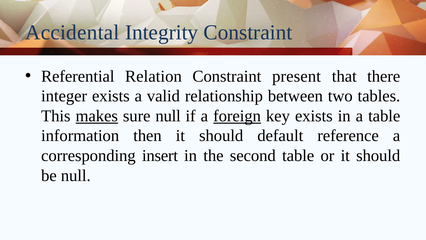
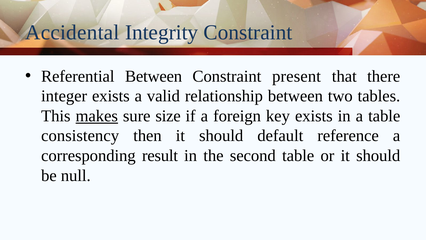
Referential Relation: Relation -> Between (154, 76)
sure null: null -> size (168, 116)
foreign underline: present -> none (237, 116)
information: information -> consistency (80, 136)
insert: insert -> result (160, 155)
